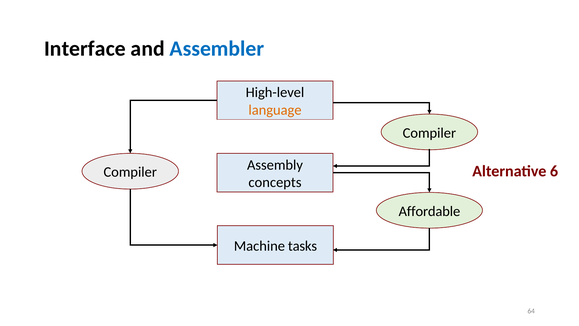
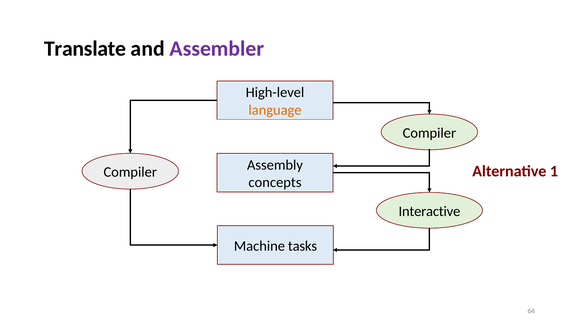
Interface: Interface -> Translate (85, 49)
Assembler colour: blue -> purple (217, 49)
6: 6 -> 1 (554, 171)
Affordable: Affordable -> Interactive (429, 211)
